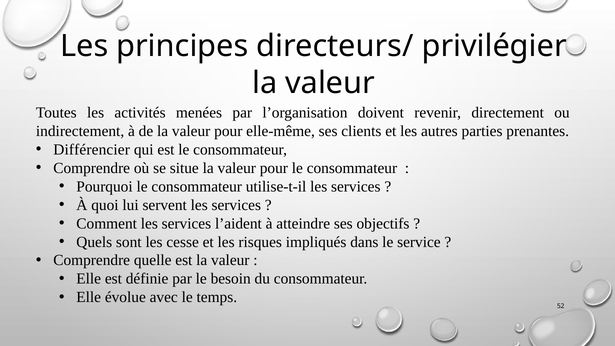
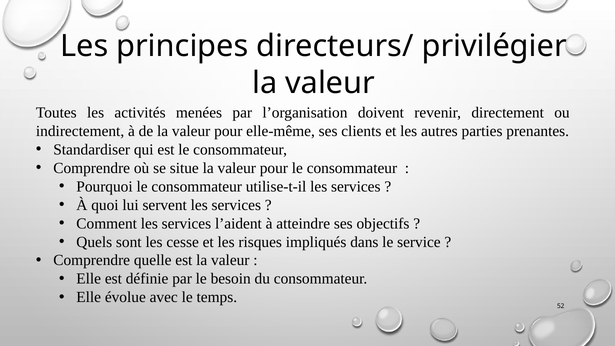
Différencier: Différencier -> Standardiser (92, 150)
